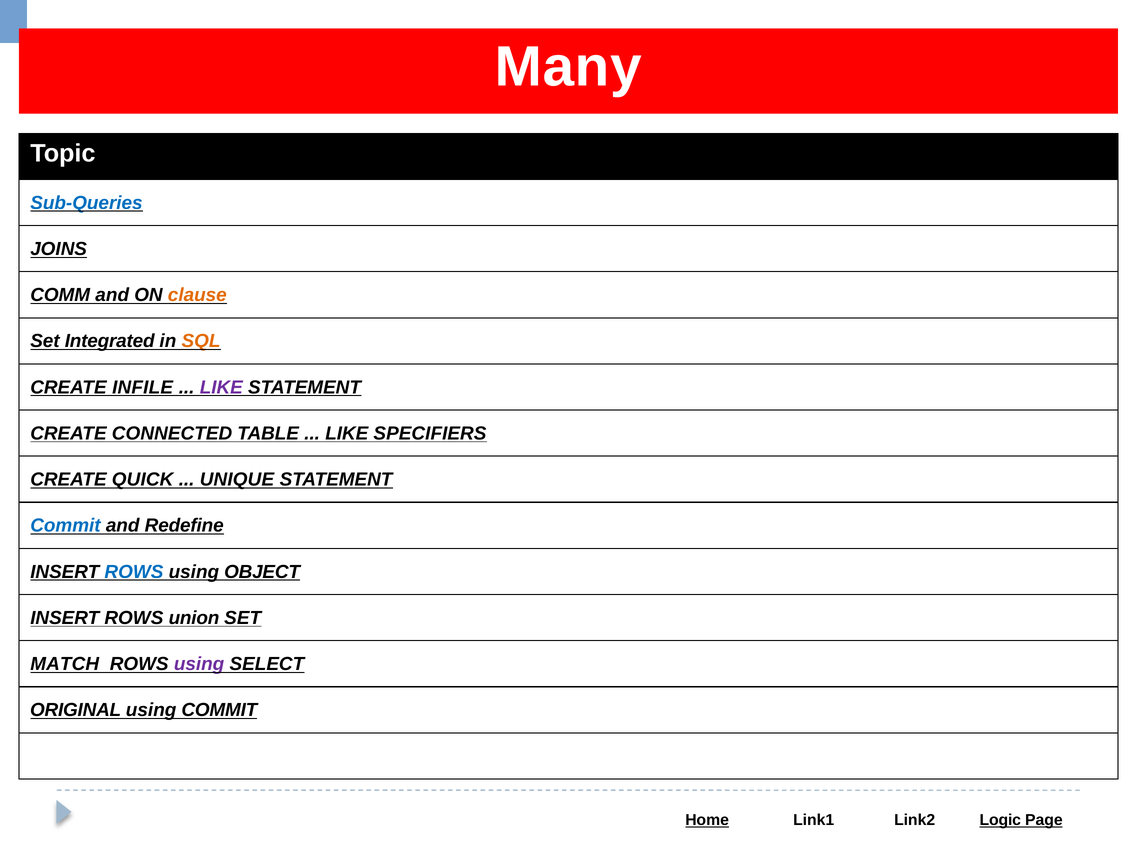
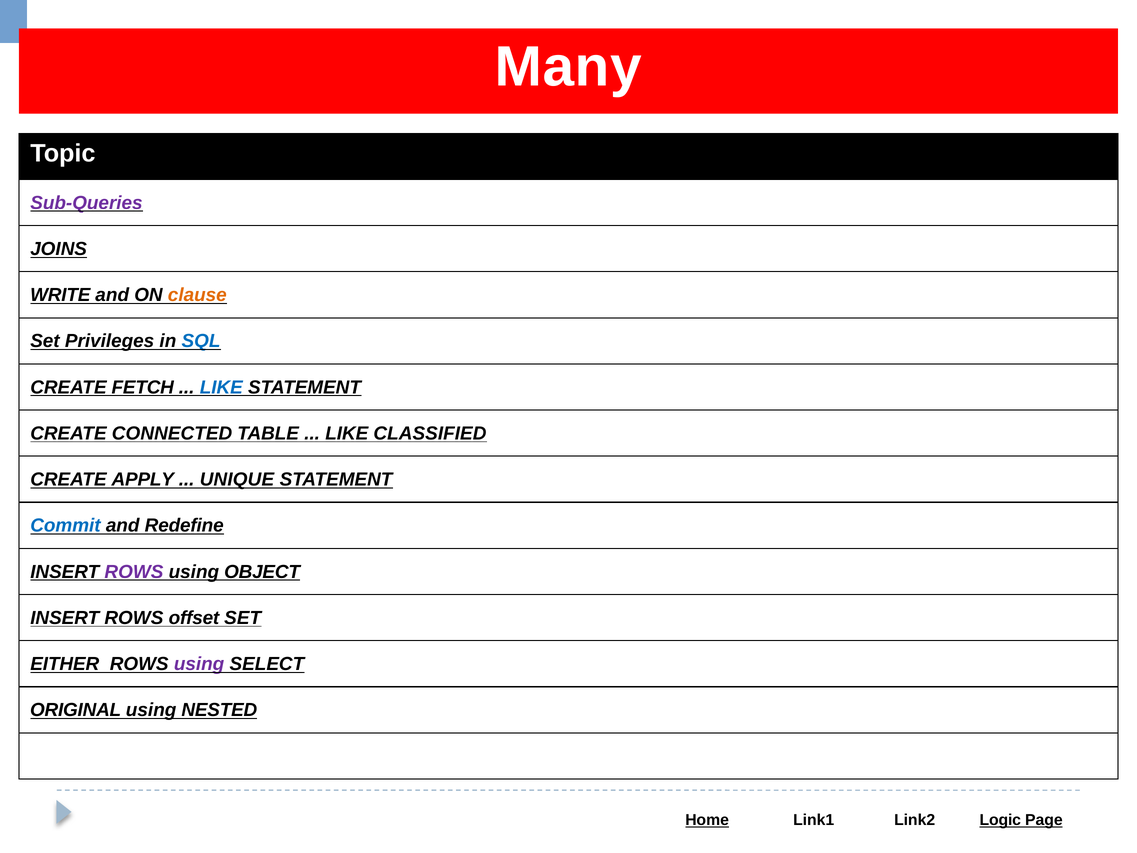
Sub-Queries colour: blue -> purple (86, 203)
COMM: COMM -> WRITE (60, 295)
Integrated: Integrated -> Privileges (110, 341)
SQL colour: orange -> blue (201, 341)
INFILE: INFILE -> FETCH (143, 387)
LIKE colour: purple -> blue (221, 387)
SPECIFIERS: SPECIFIERS -> CLASSIFIED (430, 433)
QUICK: QUICK -> APPLY (143, 479)
ROWS colour: blue -> purple (134, 572)
union: union -> offset (194, 618)
MATCH: MATCH -> EITHER (65, 664)
using COMMIT: COMMIT -> NESTED (219, 710)
